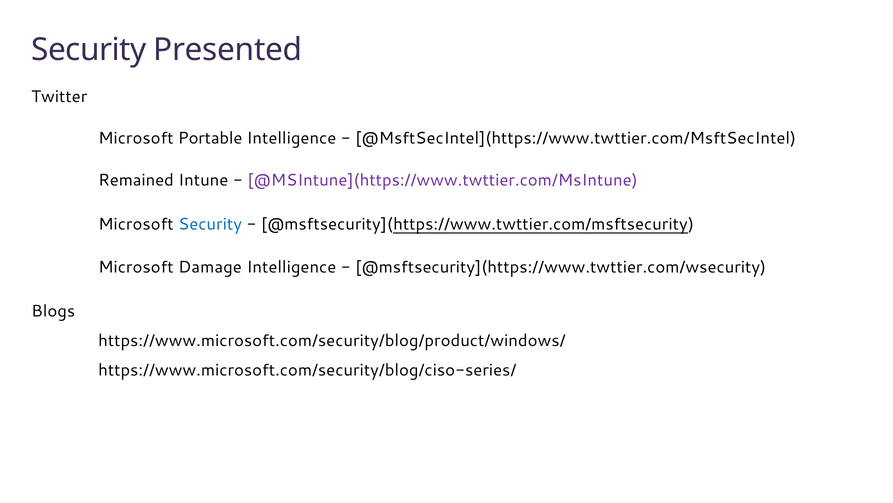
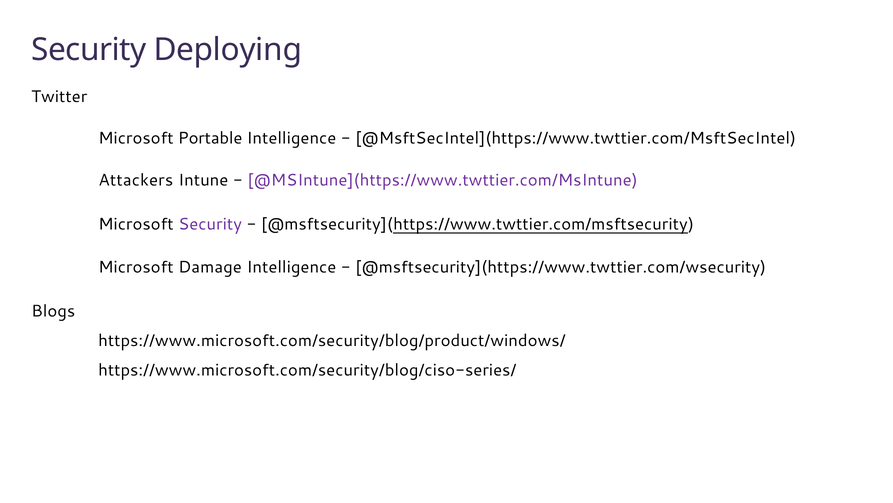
Presented: Presented -> Deploying (228, 50)
Remained: Remained -> Attackers (136, 180)
Security colour: blue -> purple (210, 224)
